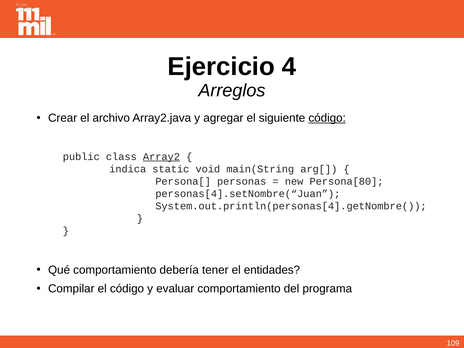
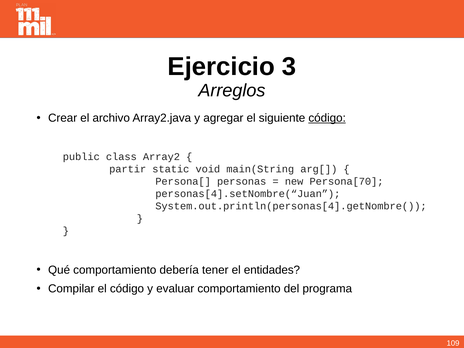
4: 4 -> 3 (289, 67)
Array2 underline: present -> none (161, 157)
indica: indica -> partir (128, 169)
Persona[80: Persona[80 -> Persona[70 (347, 181)
